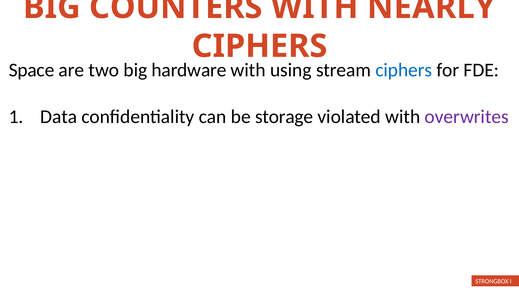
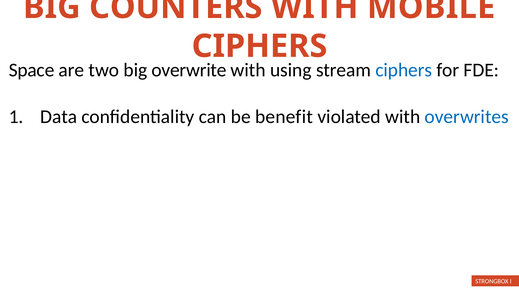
NEARLY: NEARLY -> MOBILE (431, 7)
hardware: hardware -> overwrite (189, 70)
storage: storage -> benefit (284, 117)
overwrites colour: purple -> blue (467, 117)
